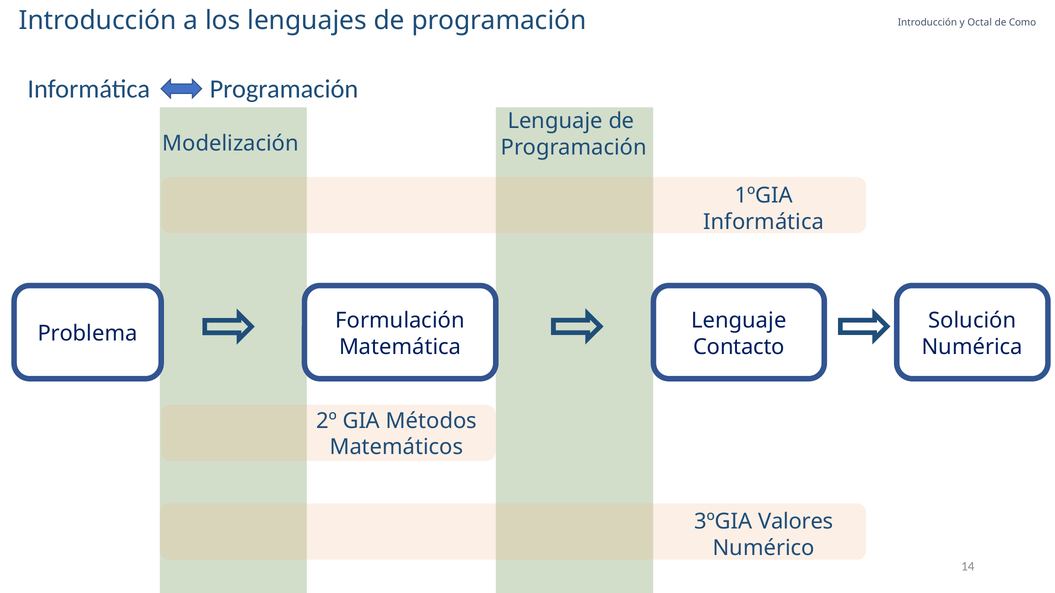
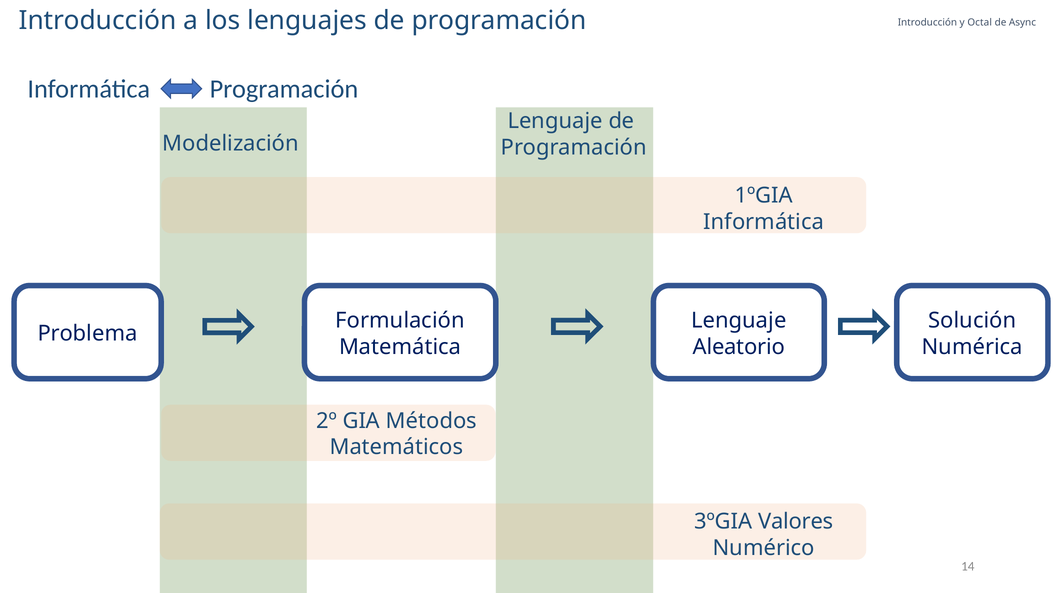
Como: Como -> Async (1022, 22)
Contacto: Contacto -> Aleatorio (739, 347)
